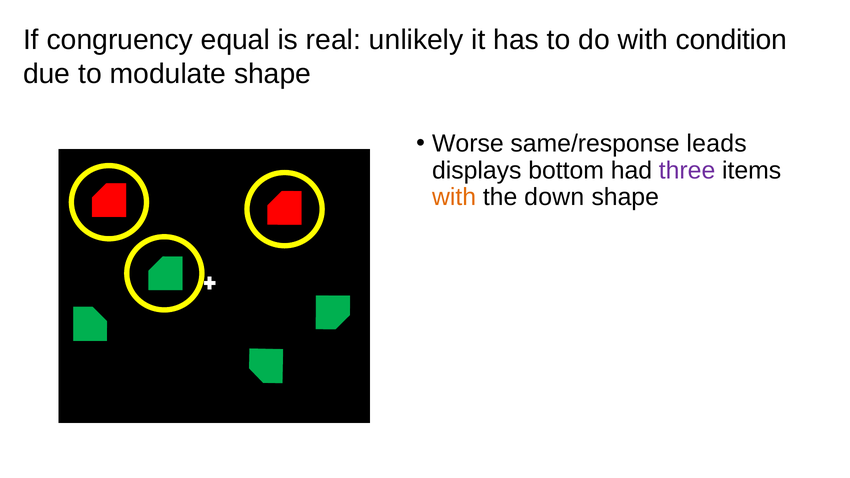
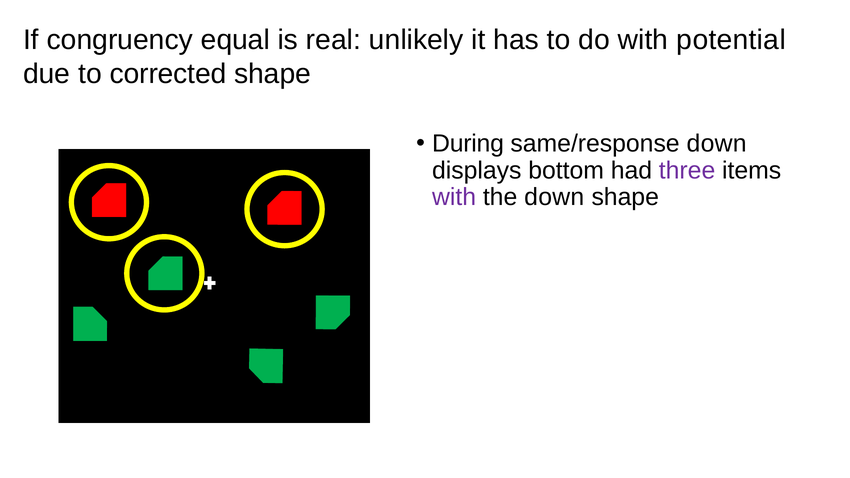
condition: condition -> potential (731, 40)
modulate: modulate -> corrected (168, 74)
Worse: Worse -> During (468, 144)
same/response leads: leads -> down (717, 144)
with colour: orange -> purple (454, 197)
